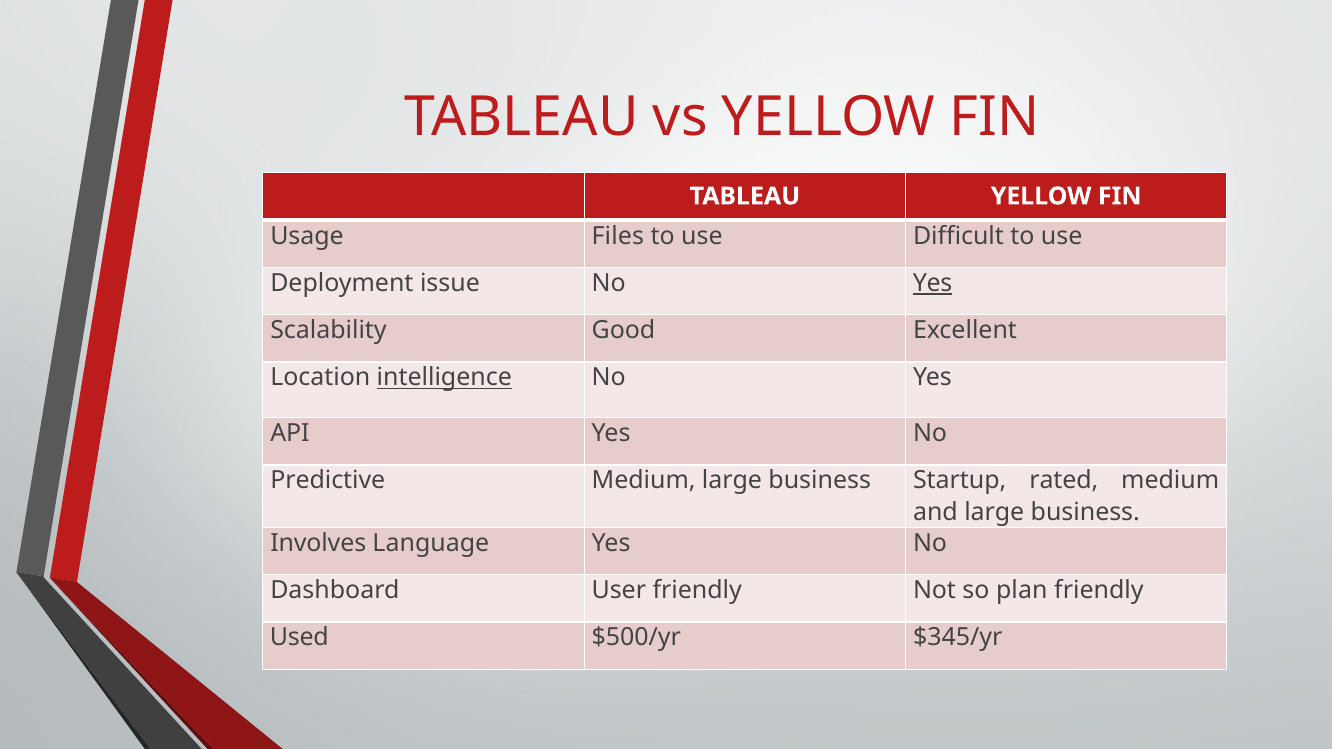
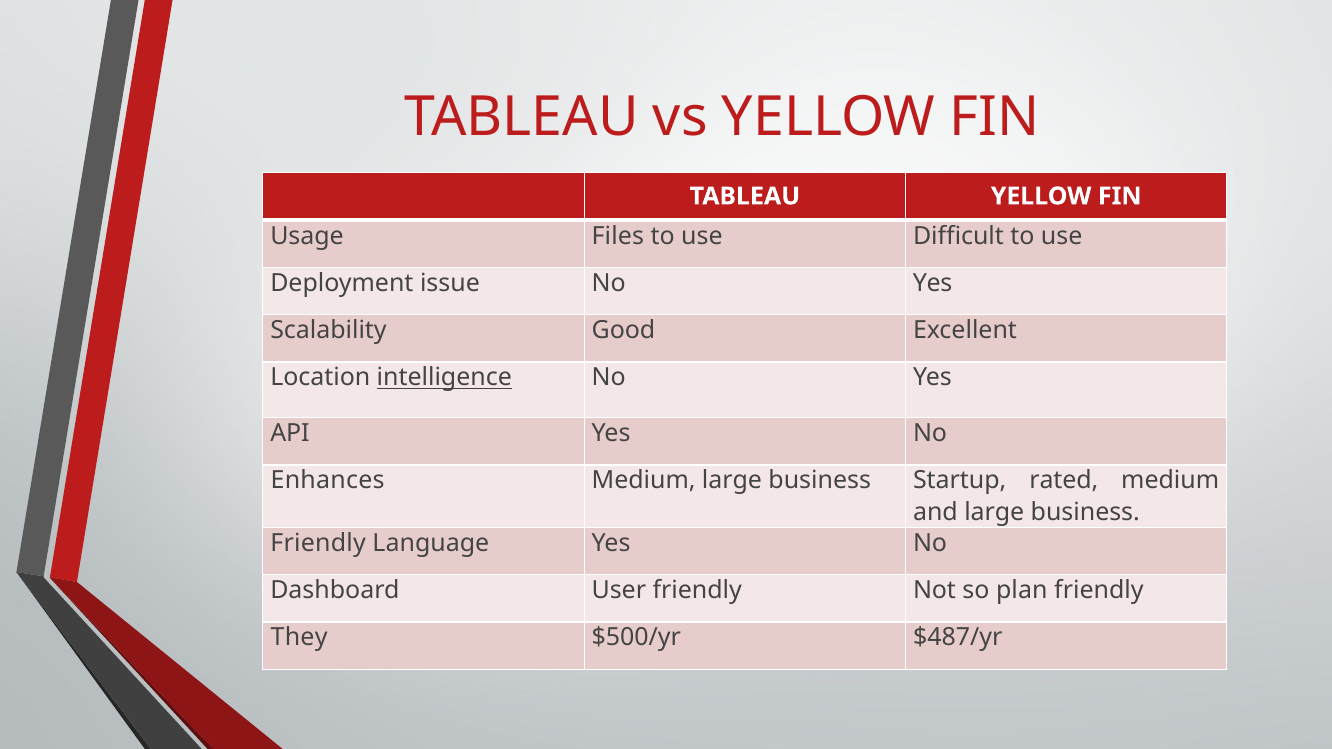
Yes underline: present -> none (933, 283)
Predictive: Predictive -> Enhances (328, 481)
Involves: Involves -> Friendly (318, 543)
Used: Used -> They (299, 638)
$345/yr: $345/yr -> $487/yr (958, 638)
